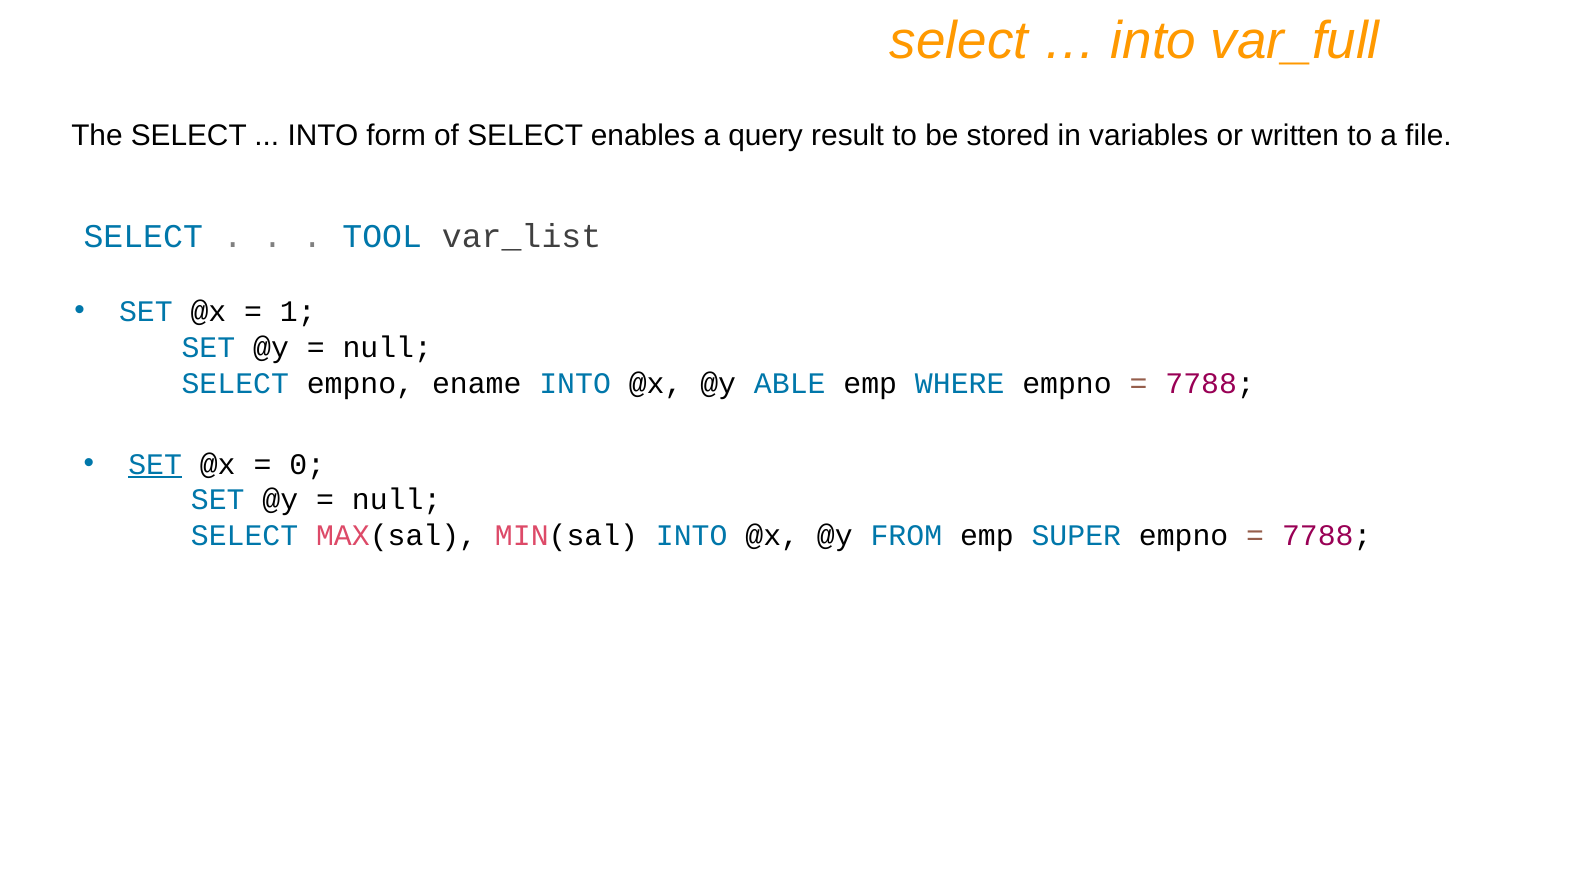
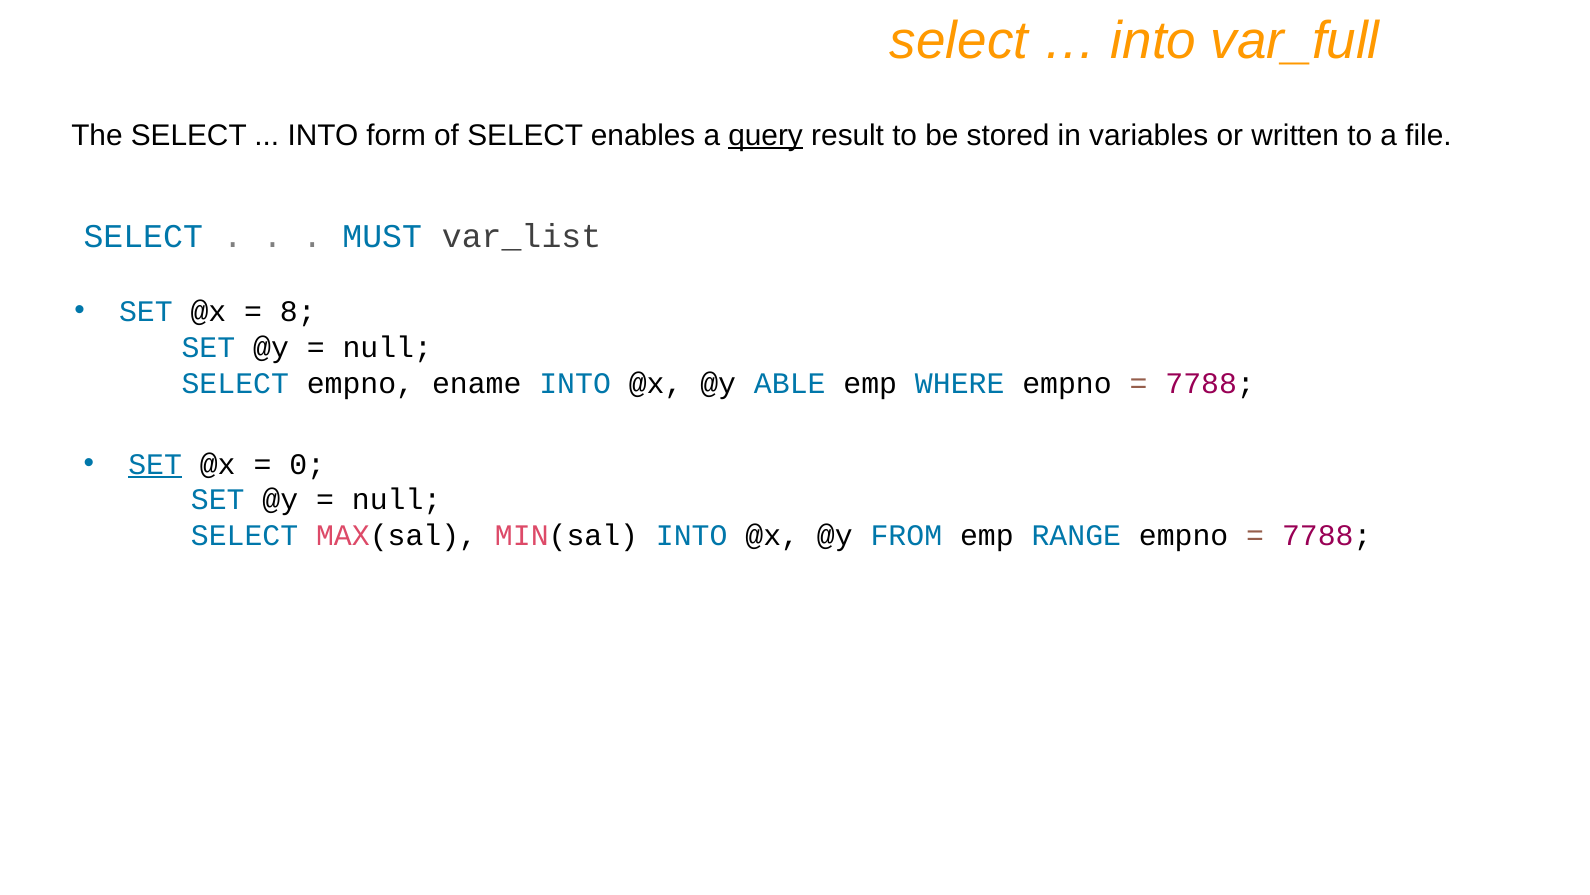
query underline: none -> present (766, 135)
TOOL: TOOL -> MUST (382, 237)
1: 1 -> 8 (298, 311)
SUPER: SUPER -> RANGE (1076, 535)
